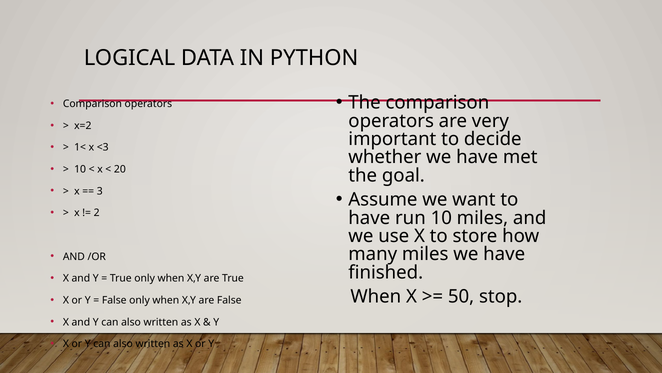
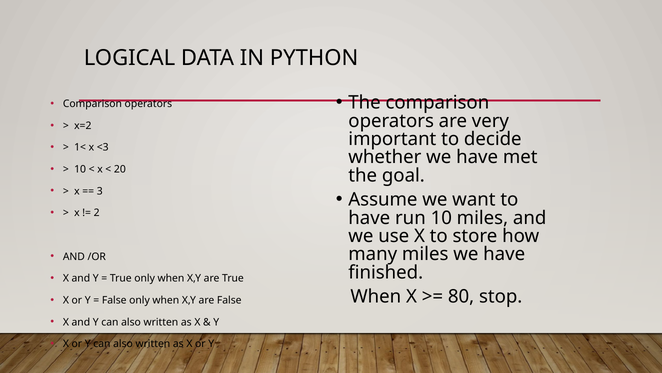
50: 50 -> 80 (461, 296)
